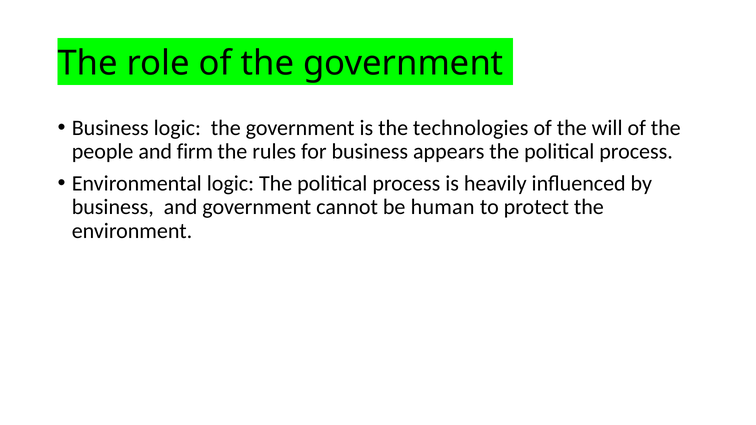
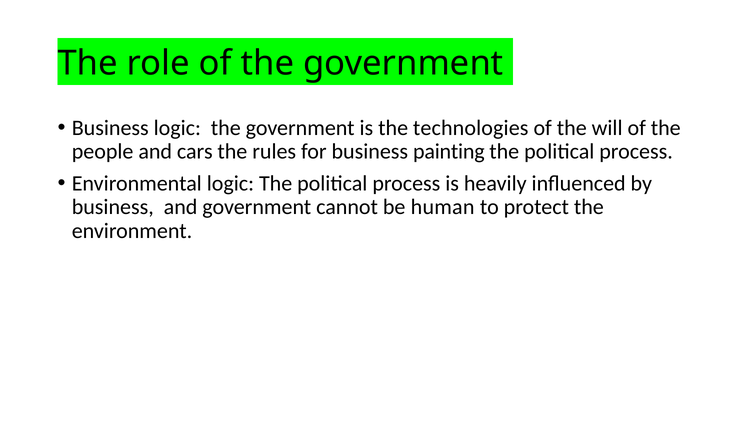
firm: firm -> cars (195, 152)
appears: appears -> painting (449, 152)
